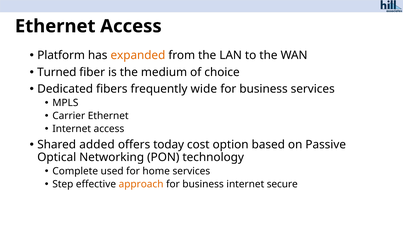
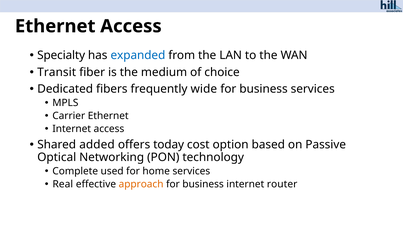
Platform: Platform -> Specialty (61, 56)
expanded colour: orange -> blue (138, 56)
Turned: Turned -> Transit (57, 72)
Step: Step -> Real (63, 185)
secure: secure -> router (282, 185)
